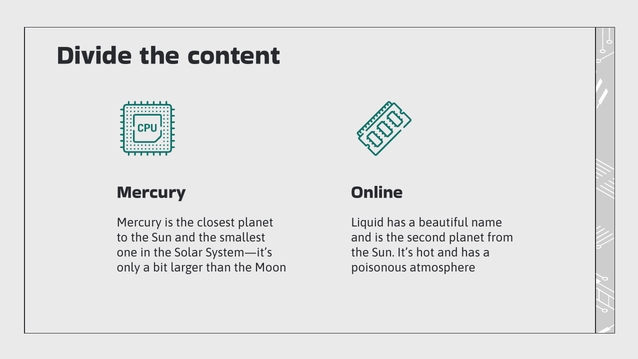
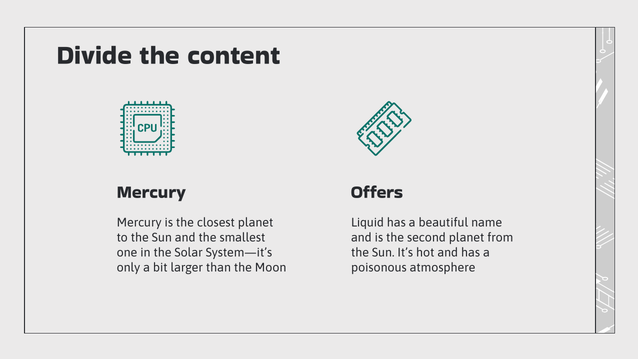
Online: Online -> Offers (377, 192)
